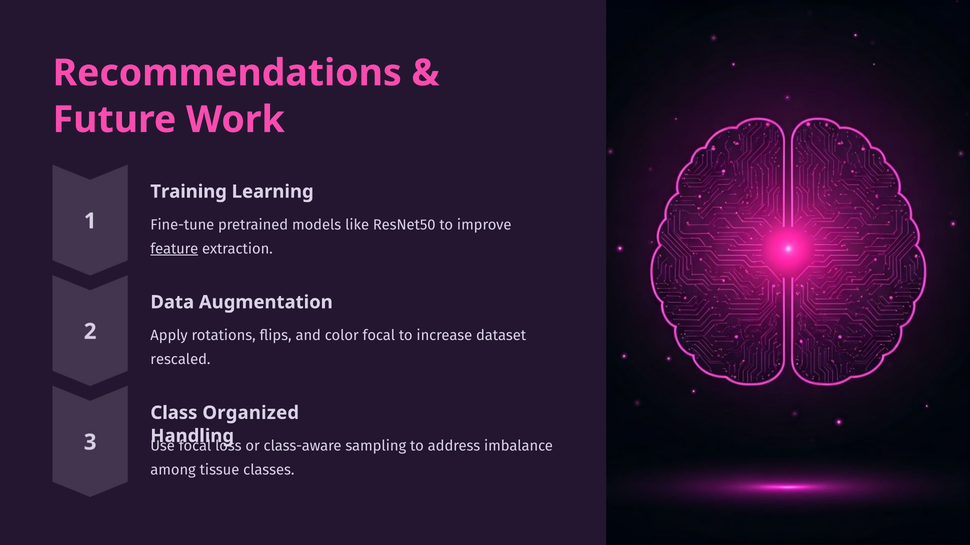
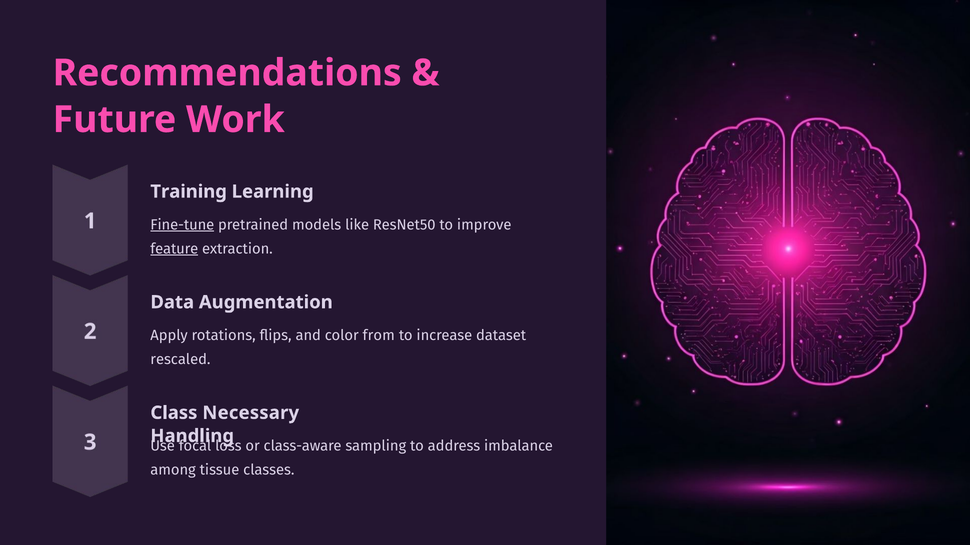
Fine-tune underline: none -> present (182, 225)
color focal: focal -> from (379, 336)
Organized: Organized -> Necessary (251, 413)
